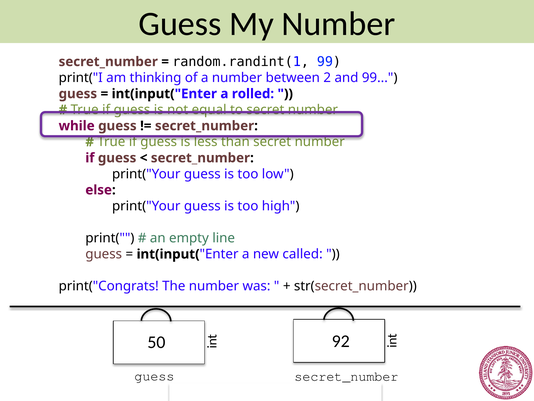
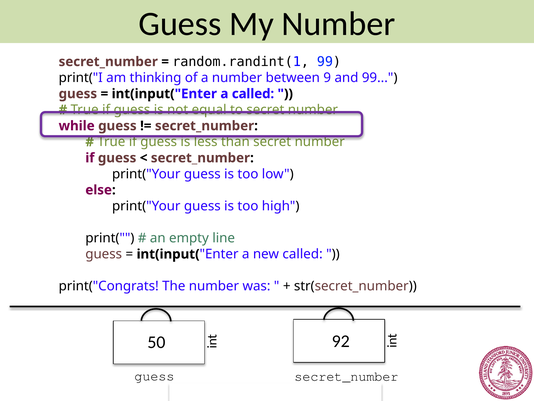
2: 2 -> 9 (327, 78)
a rolled: rolled -> called (253, 94)
